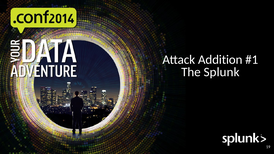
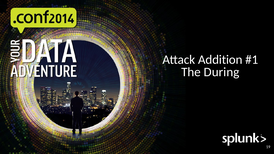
Splunk: Splunk -> During (222, 72)
